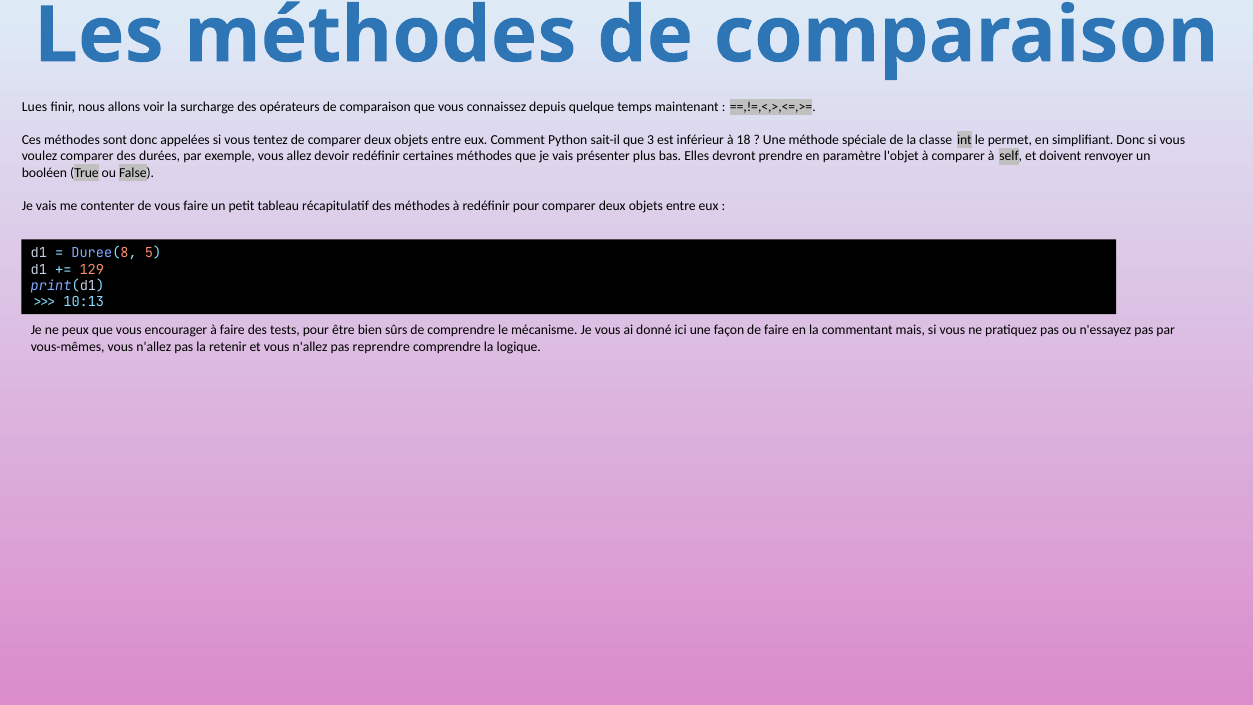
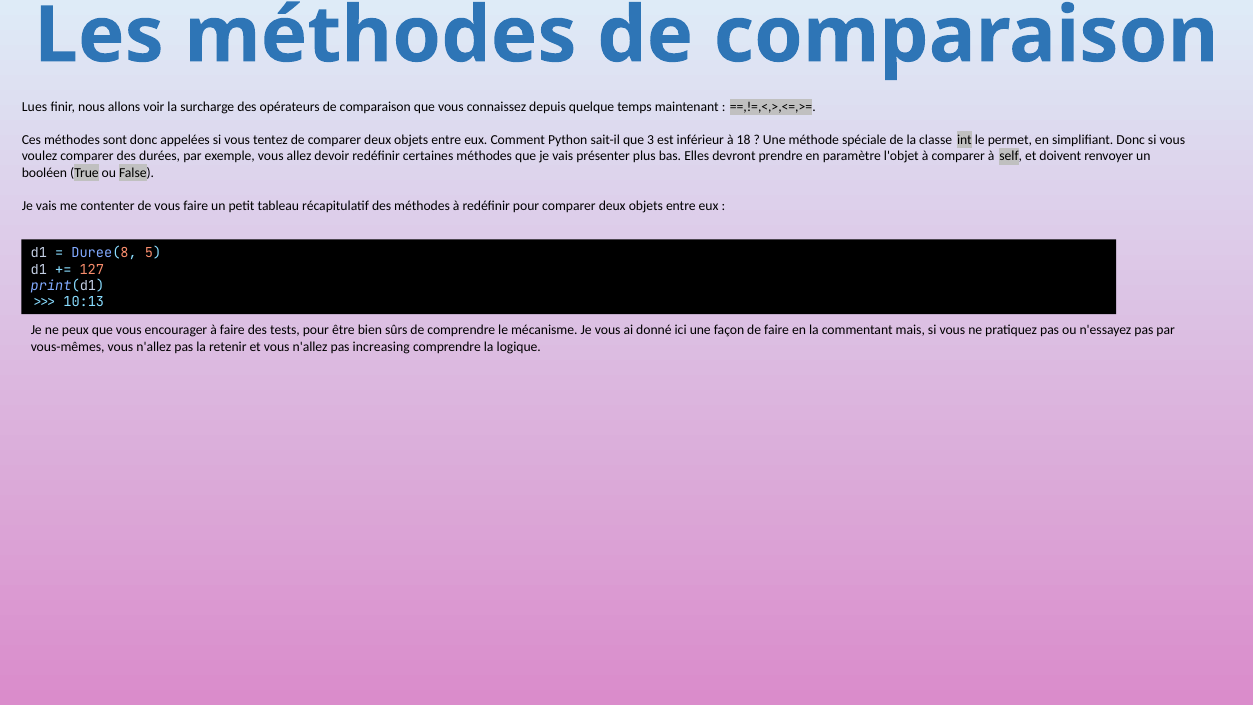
129: 129 -> 127 (92, 269)
reprendre: reprendre -> increasing (381, 346)
